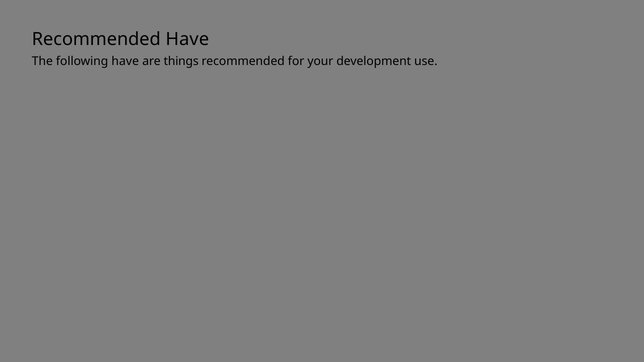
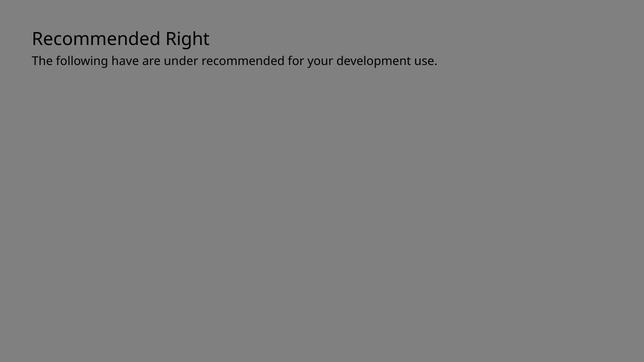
Recommended Have: Have -> Right (187, 39)
things: things -> under (181, 61)
